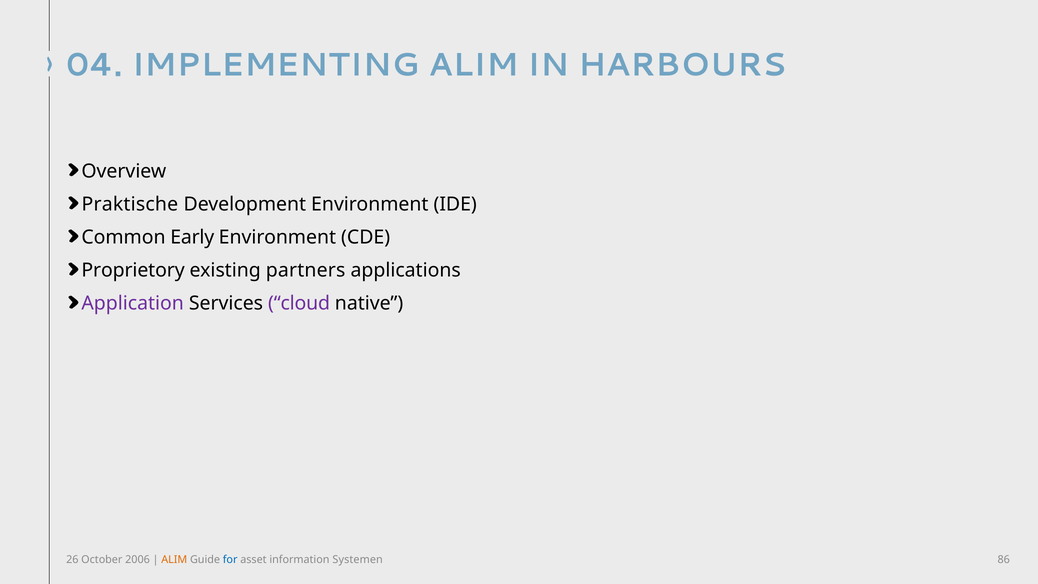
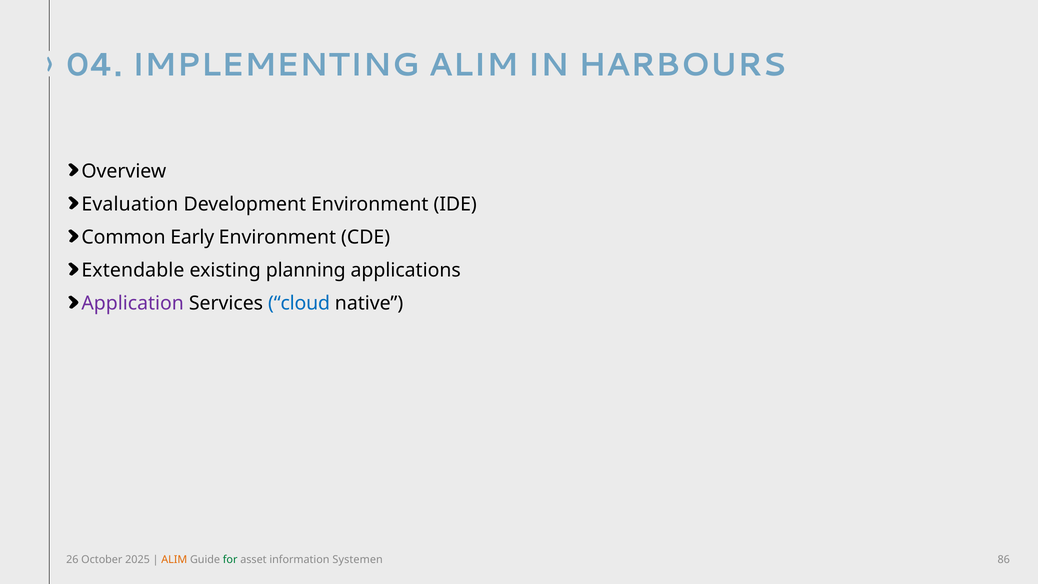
Praktische: Praktische -> Evaluation (130, 204)
Proprietory: Proprietory -> Extendable (133, 270)
partners: partners -> planning (306, 270)
cloud colour: purple -> blue (299, 303)
2006: 2006 -> 2025 (138, 560)
for colour: blue -> green (230, 560)
